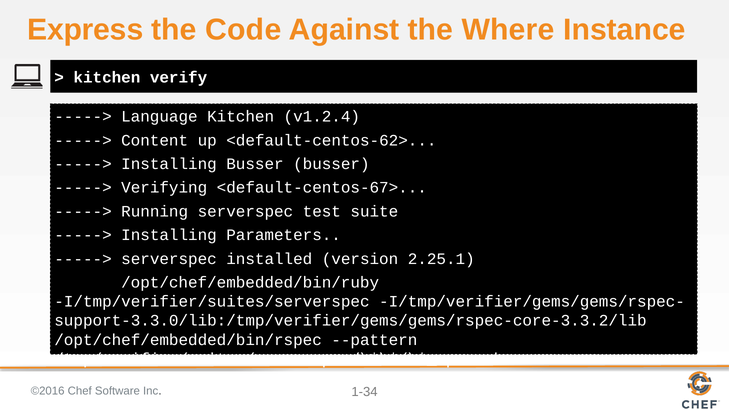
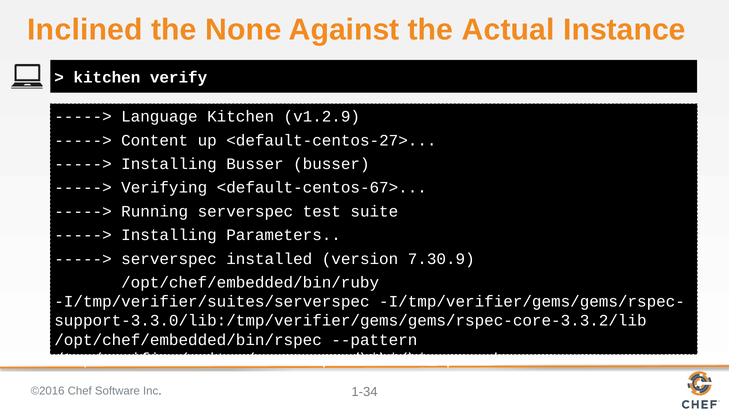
Express: Express -> Inclined (85, 30)
Code: Code -> None (243, 30)
Where: Where -> Actual (508, 30)
v1.2.4: v1.2.4 -> v1.2.9 (322, 117)
<default-centos-62>: <default-centos-62> -> <default-centos-27> (331, 140)
2.25.1: 2.25.1 -> 7.30.9 (441, 259)
